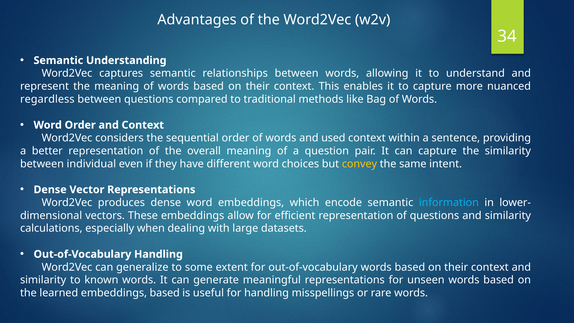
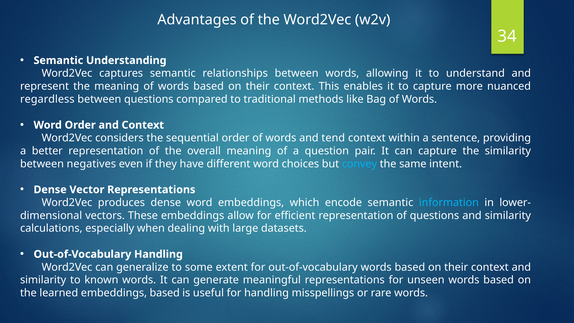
used: used -> tend (333, 138)
individual: individual -> negatives (91, 164)
convey colour: yellow -> light blue (359, 164)
